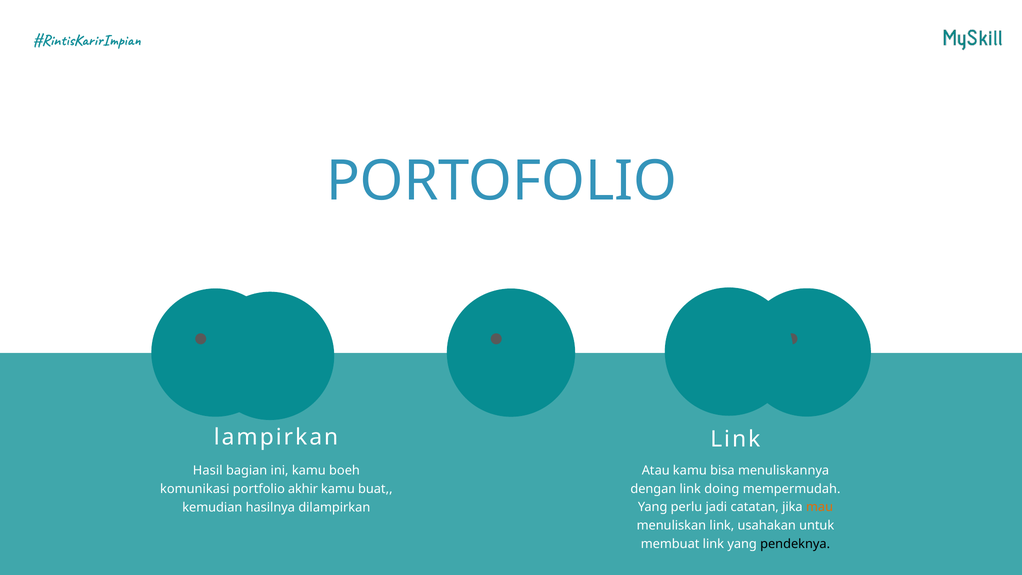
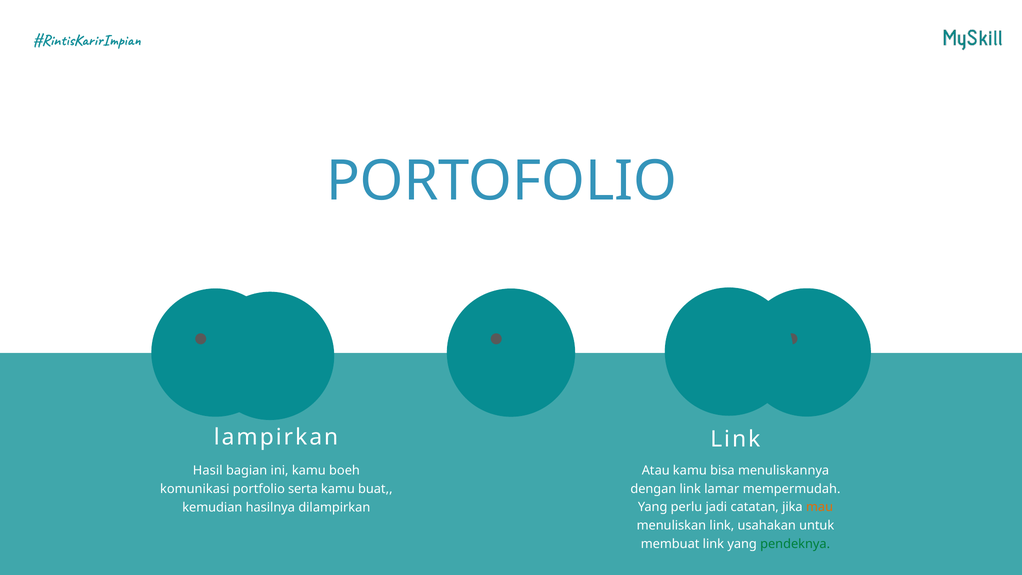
doing: doing -> lamar (722, 489)
akhir: akhir -> serta (303, 489)
pendeknya colour: black -> green (795, 544)
